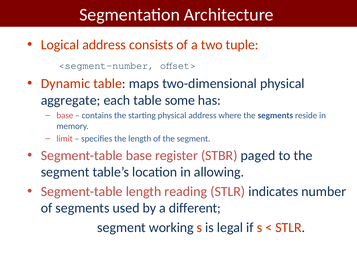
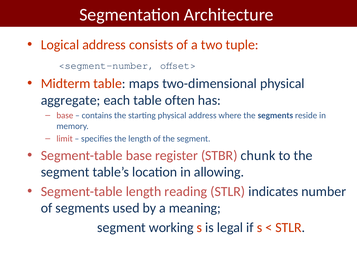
Dynamic: Dynamic -> Midterm (66, 84)
some: some -> often (180, 100)
paged: paged -> chunk (258, 155)
different: different -> meaning (195, 208)
